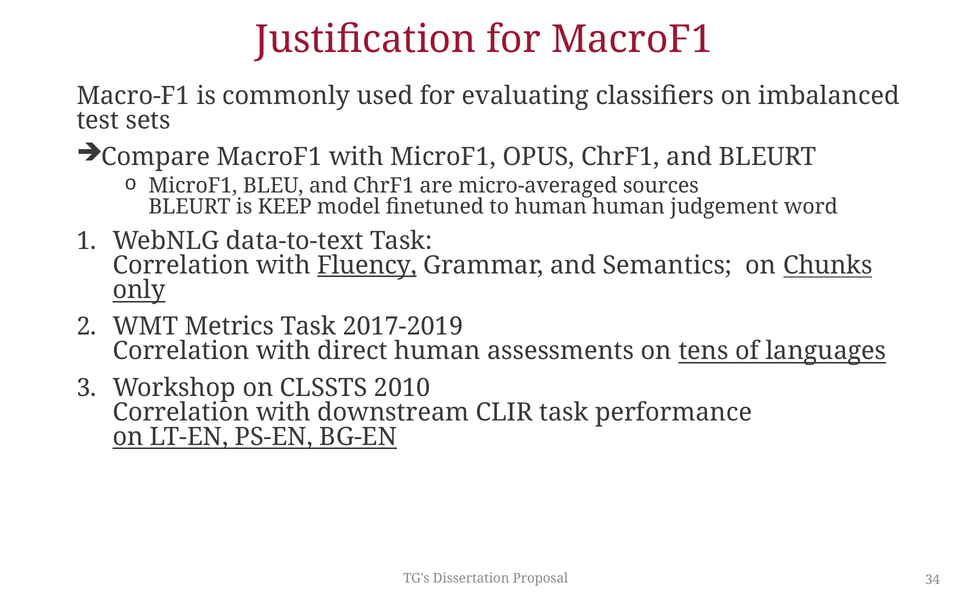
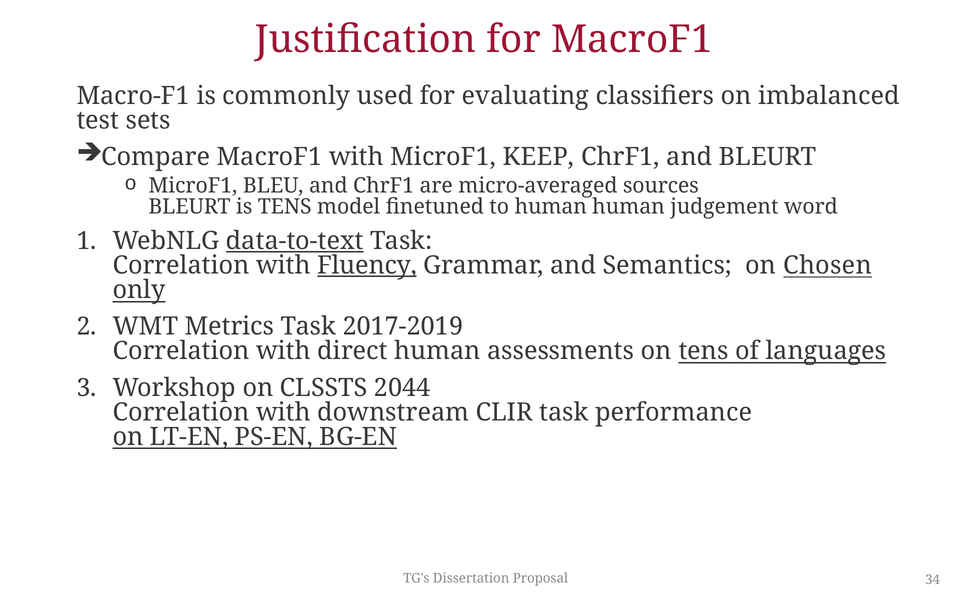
OPUS: OPUS -> KEEP (539, 157)
is KEEP: KEEP -> TENS (285, 207)
data-to-text underline: none -> present (295, 241)
Chunks: Chunks -> Chosen (828, 266)
2010: 2010 -> 2044 (402, 388)
